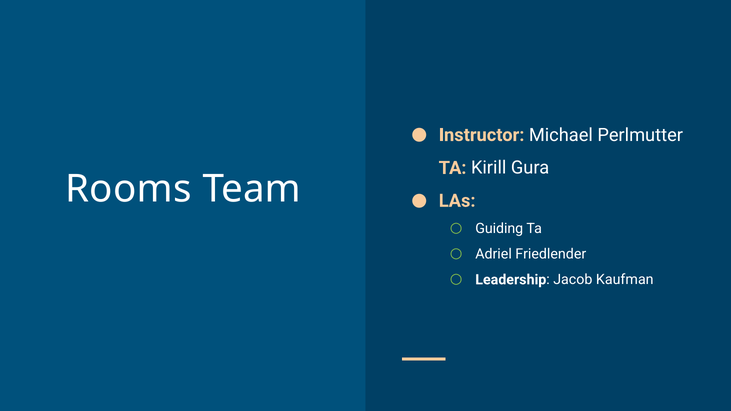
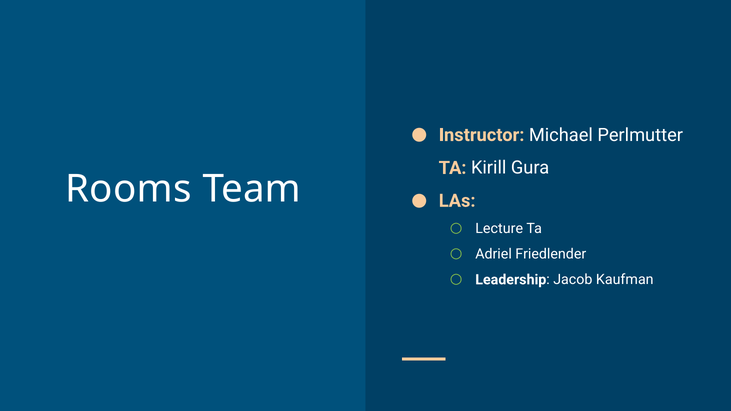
Guiding: Guiding -> Lecture (499, 229)
